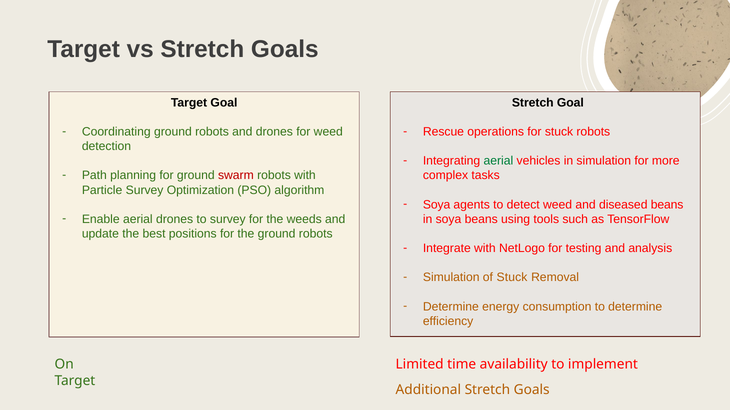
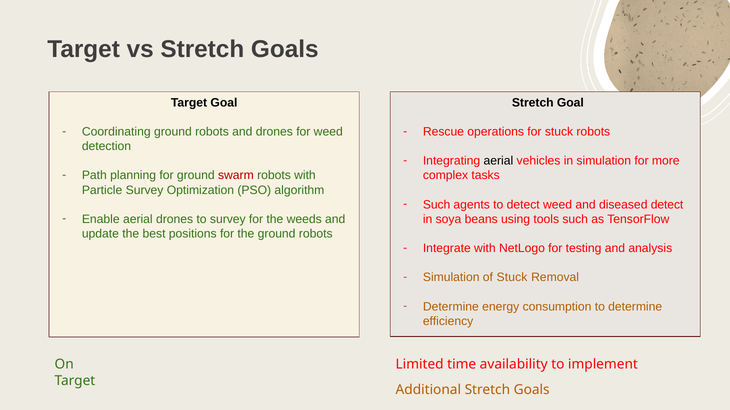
aerial colour: green -> black (498, 161)
Soya: Soya -> Such (437, 205)
diseased beans: beans -> detect (667, 205)
